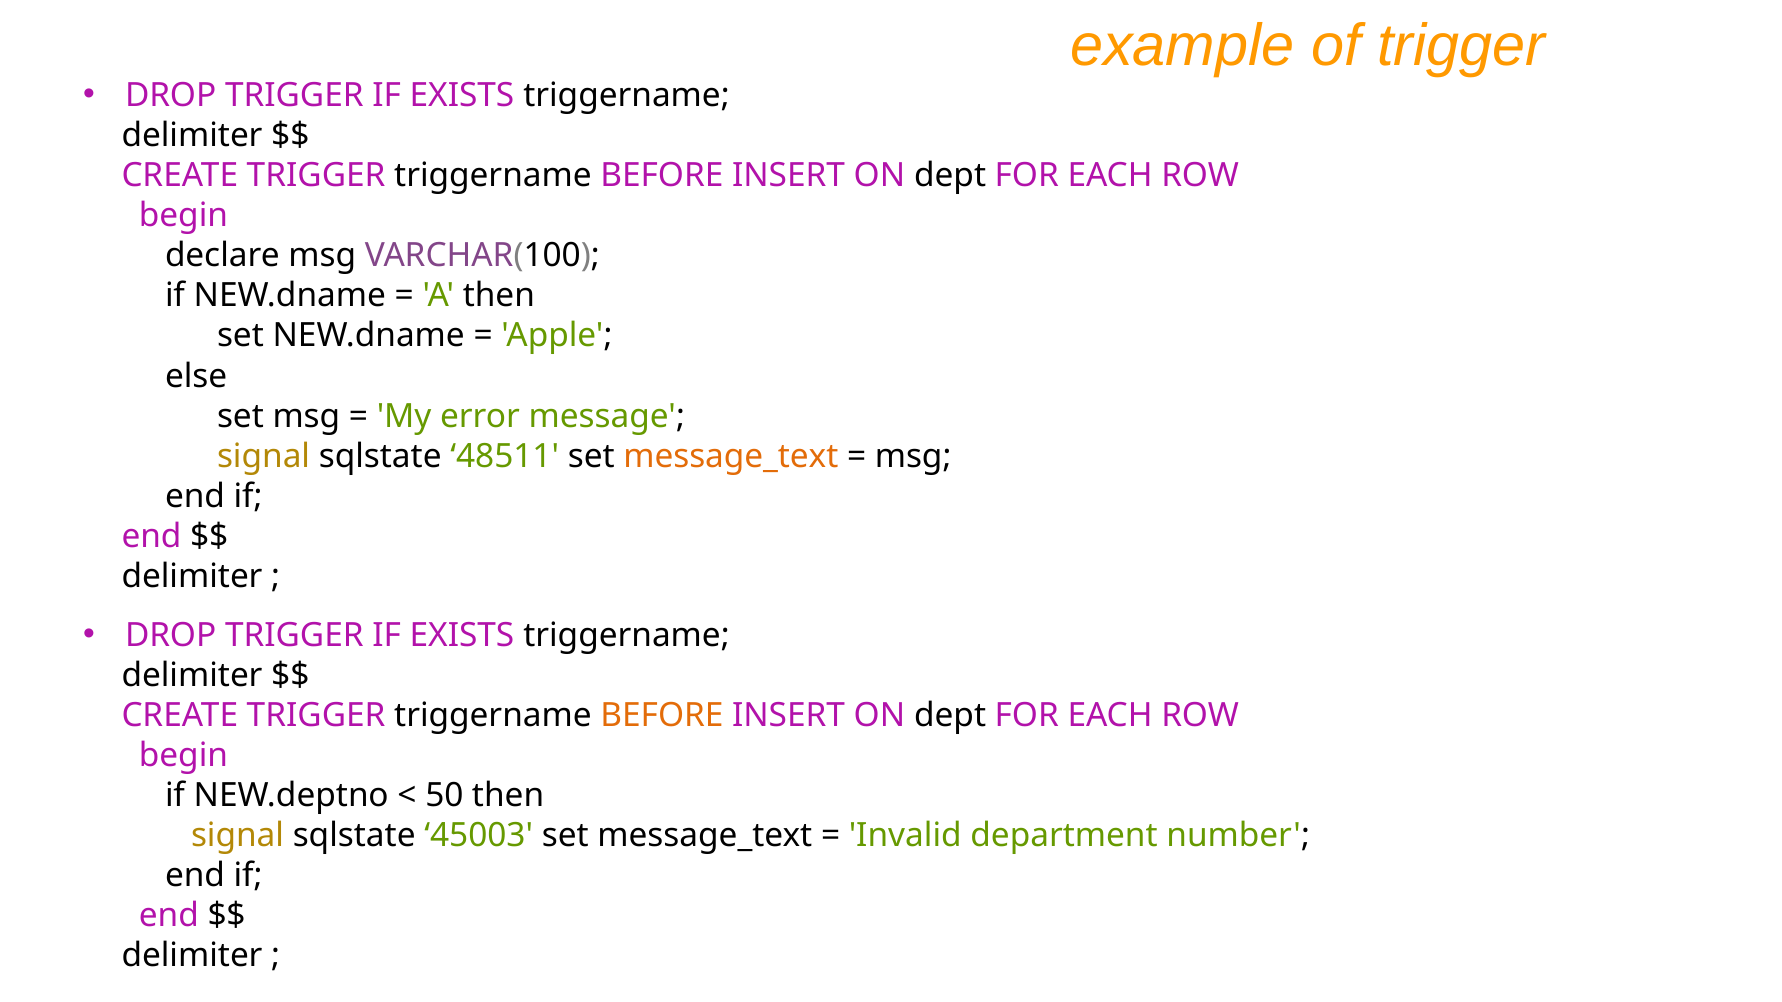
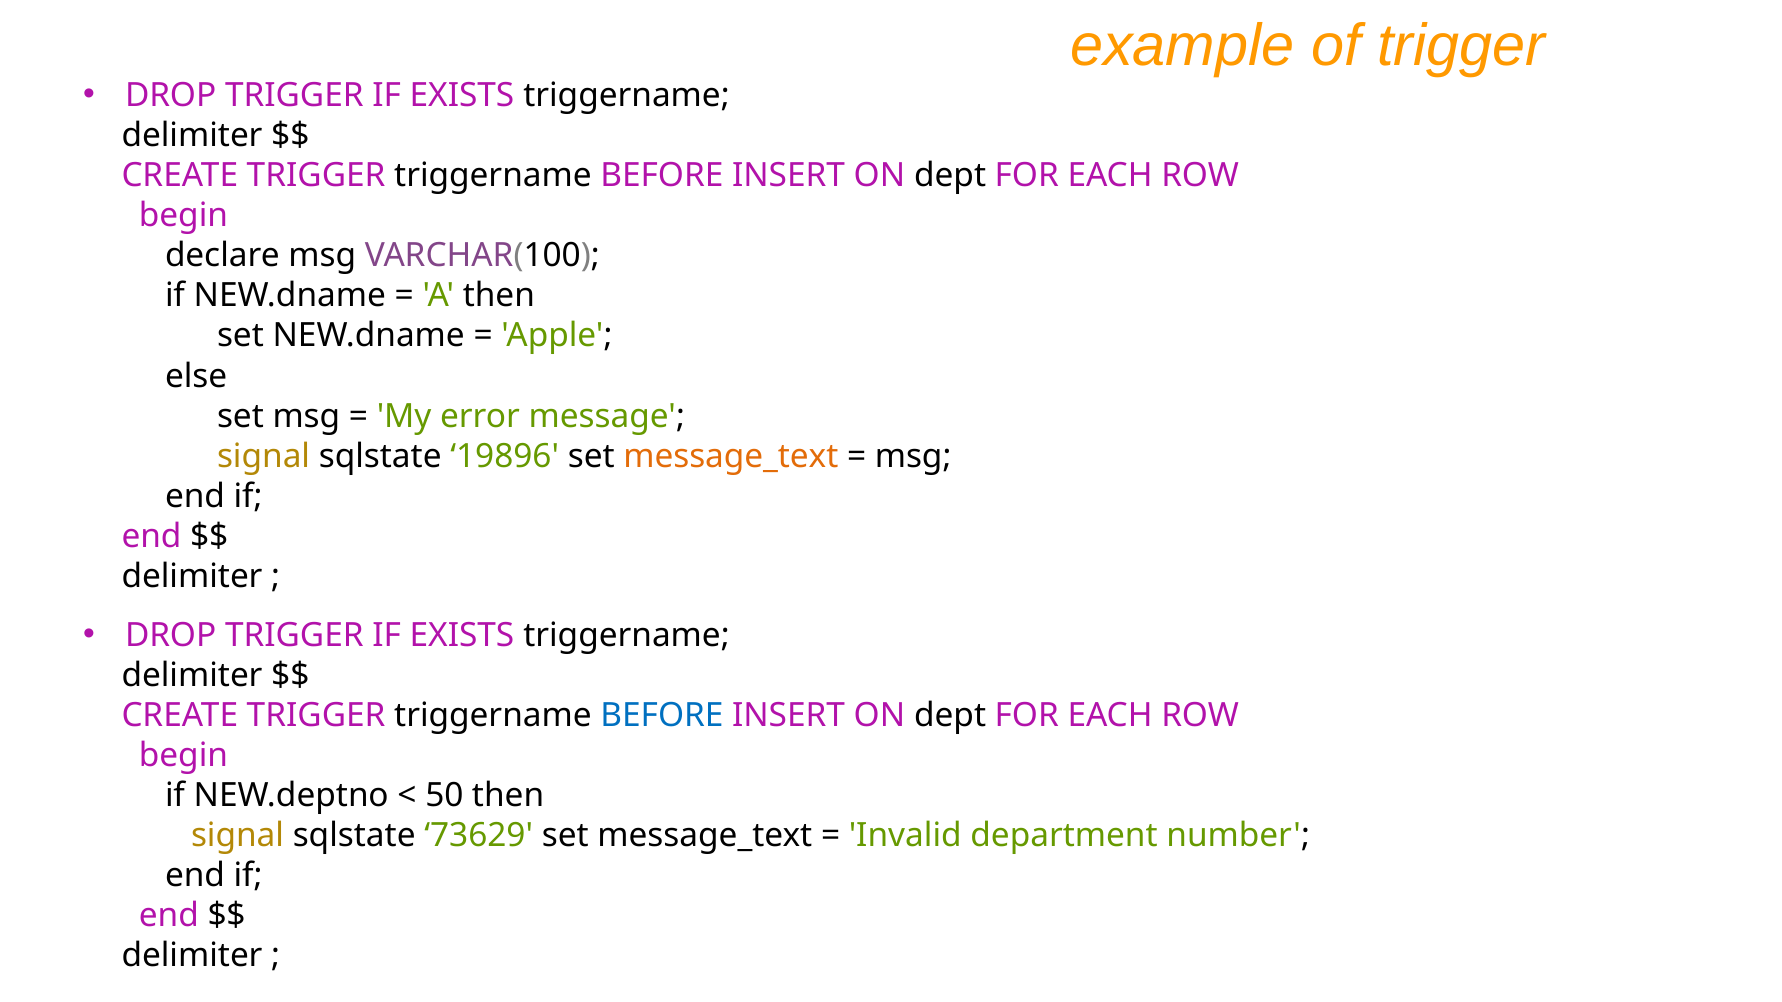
48511: 48511 -> 19896 (505, 456)
BEFORE colour: orange -> blue (662, 716)
45003: 45003 -> 73629 (479, 836)
